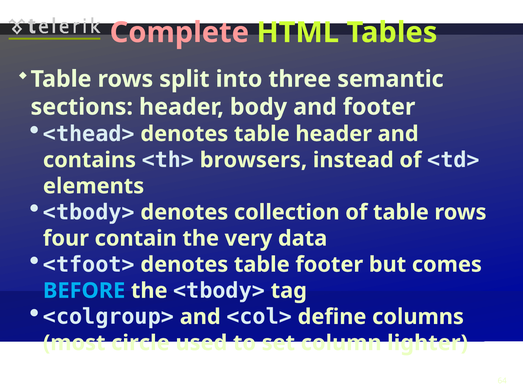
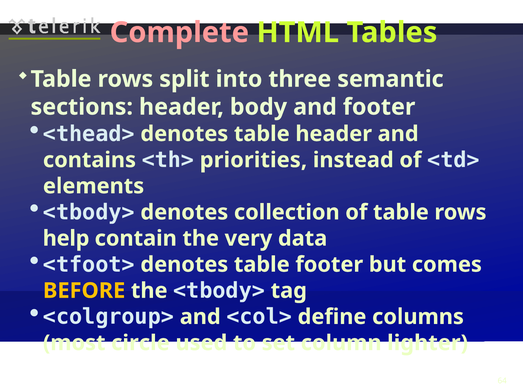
browsers: browsers -> priorities (253, 160)
four: four -> help (66, 239)
BEFORE colour: light blue -> yellow (84, 291)
